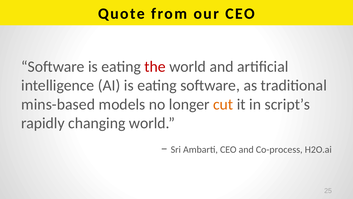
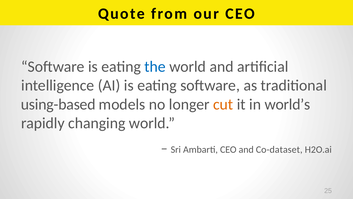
the colour: red -> blue (155, 66)
mins-based: mins-based -> using-based (58, 104)
script’s: script’s -> world’s (287, 104)
Co-process: Co-process -> Co-dataset (279, 149)
